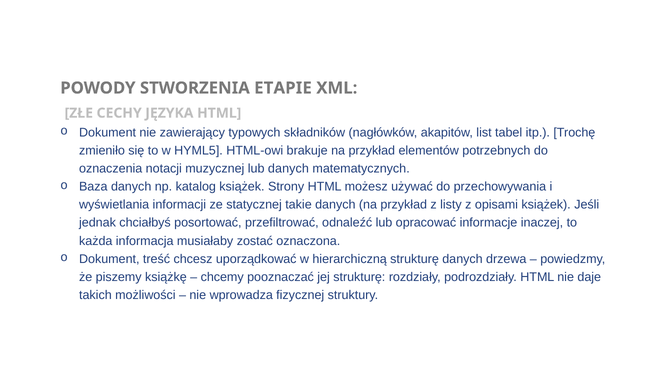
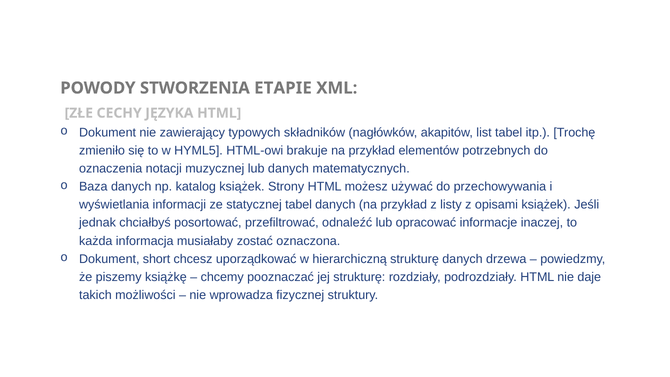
statycznej takie: takie -> tabel (299, 205)
treść: treść -> short (157, 259)
